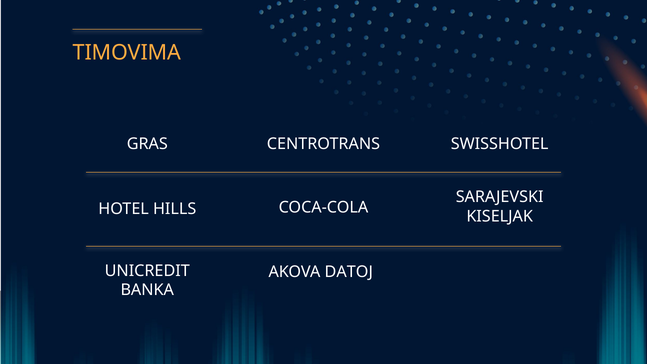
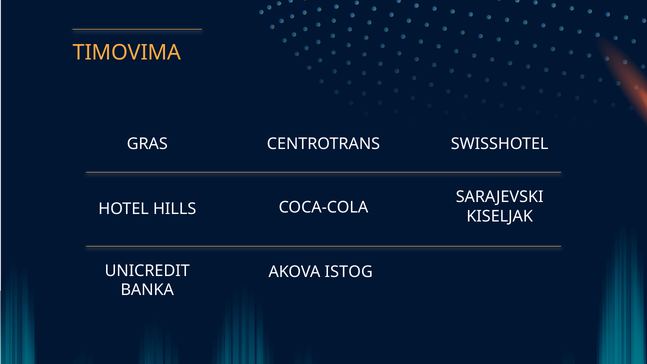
DATOJ: DATOJ -> ISTOG (349, 272)
